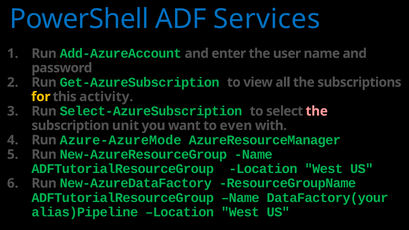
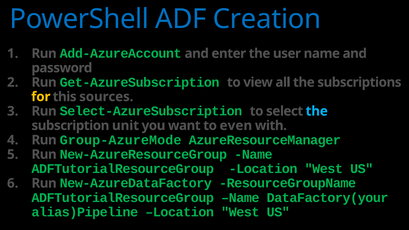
Services: Services -> Creation (267, 19)
activity: activity -> sources (106, 97)
the colour: pink -> light blue (317, 111)
Azure-AzureMode: Azure-AzureMode -> Group-AzureMode (121, 140)
